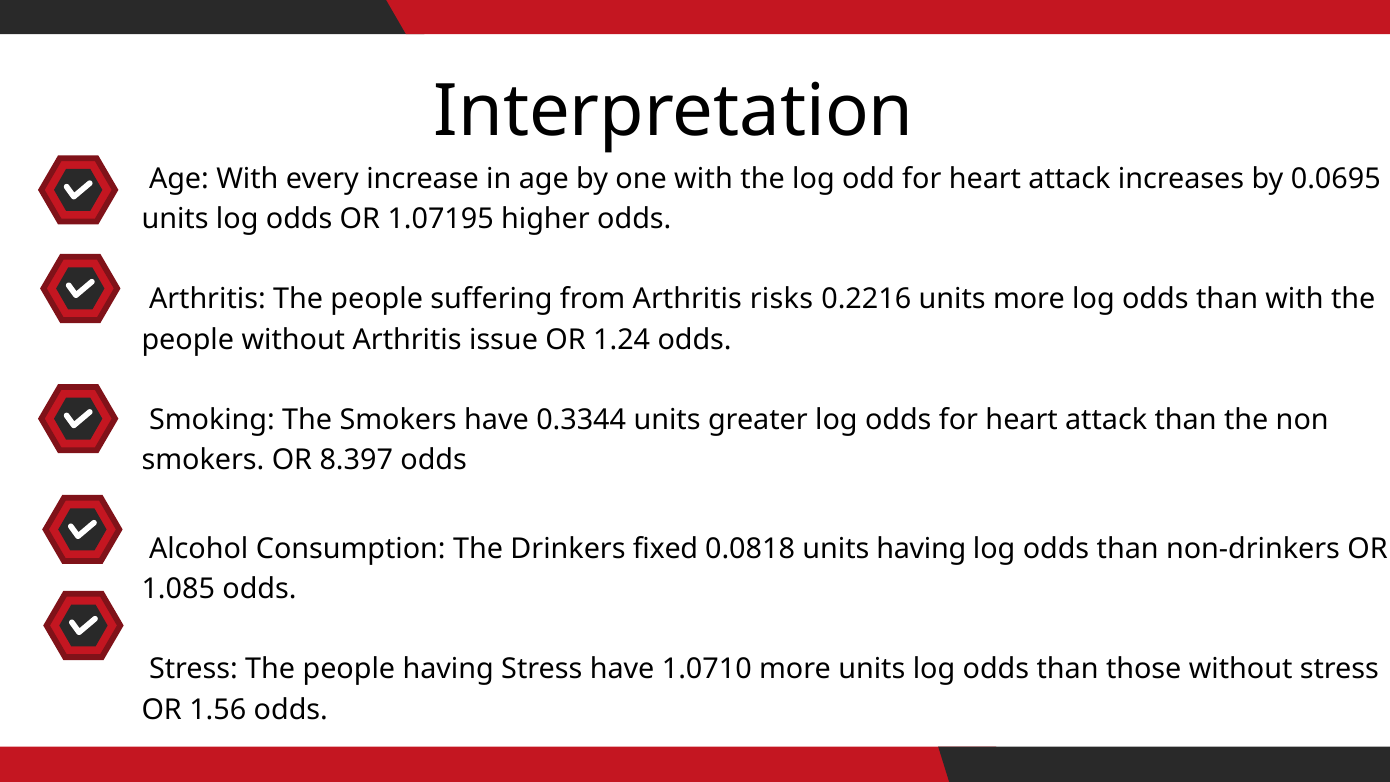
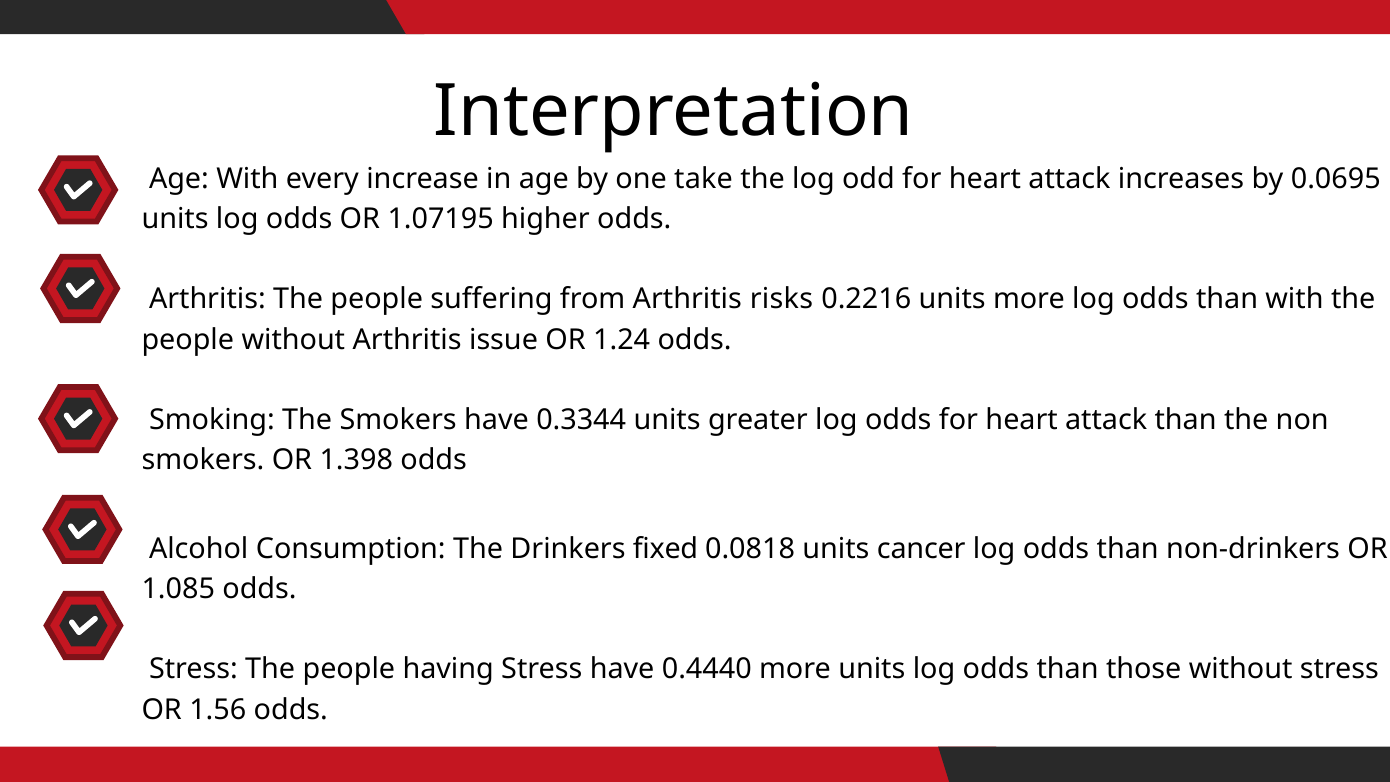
one with: with -> take (704, 179)
8.397: 8.397 -> 1.398 (356, 460)
units having: having -> cancer (921, 549)
1.0710: 1.0710 -> 0.4440 (707, 669)
